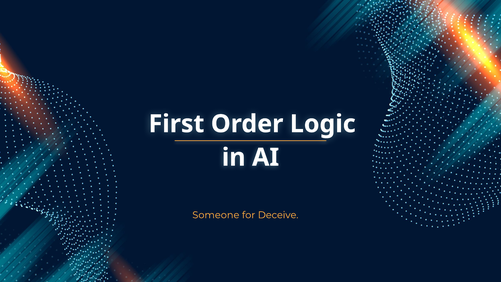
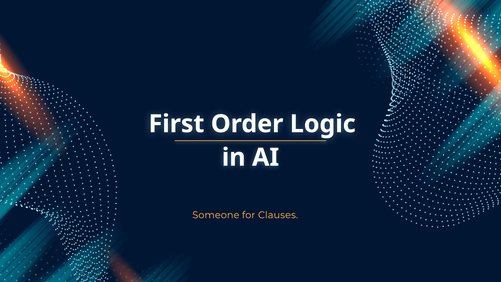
Deceive: Deceive -> Clauses (278, 215)
